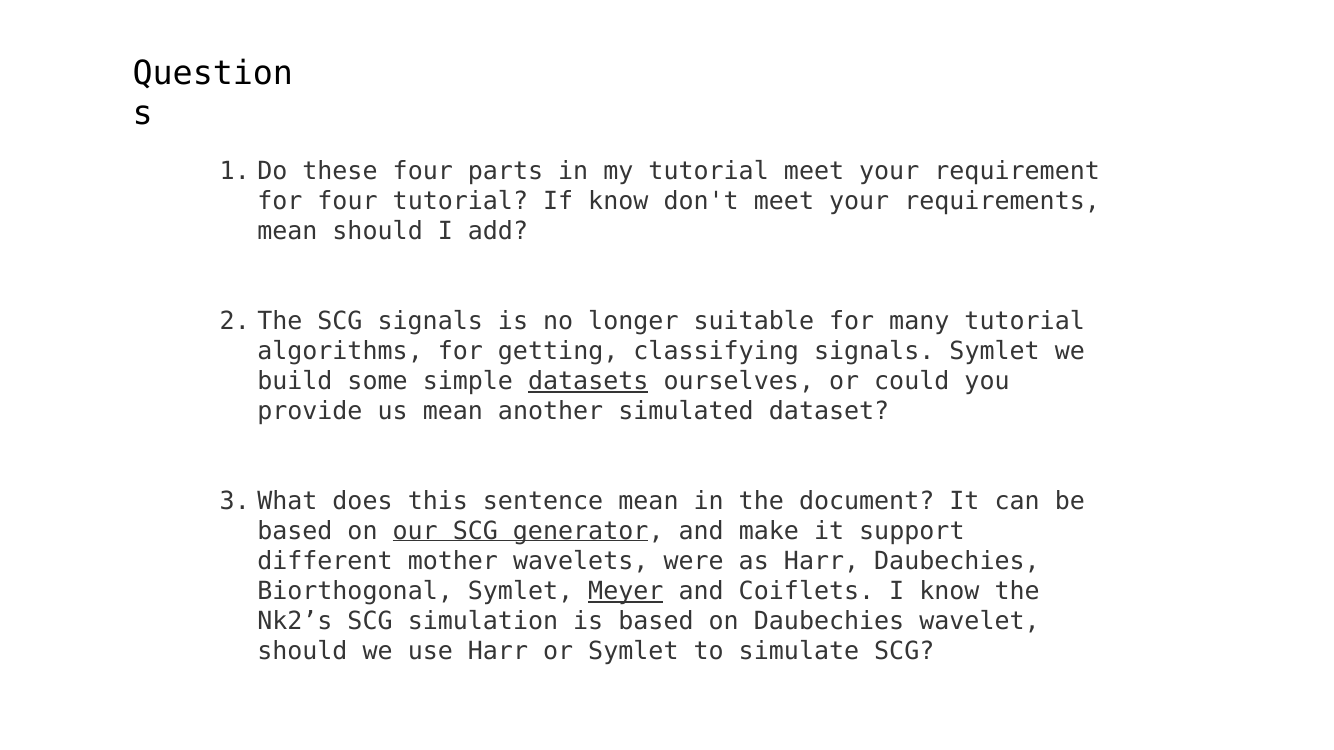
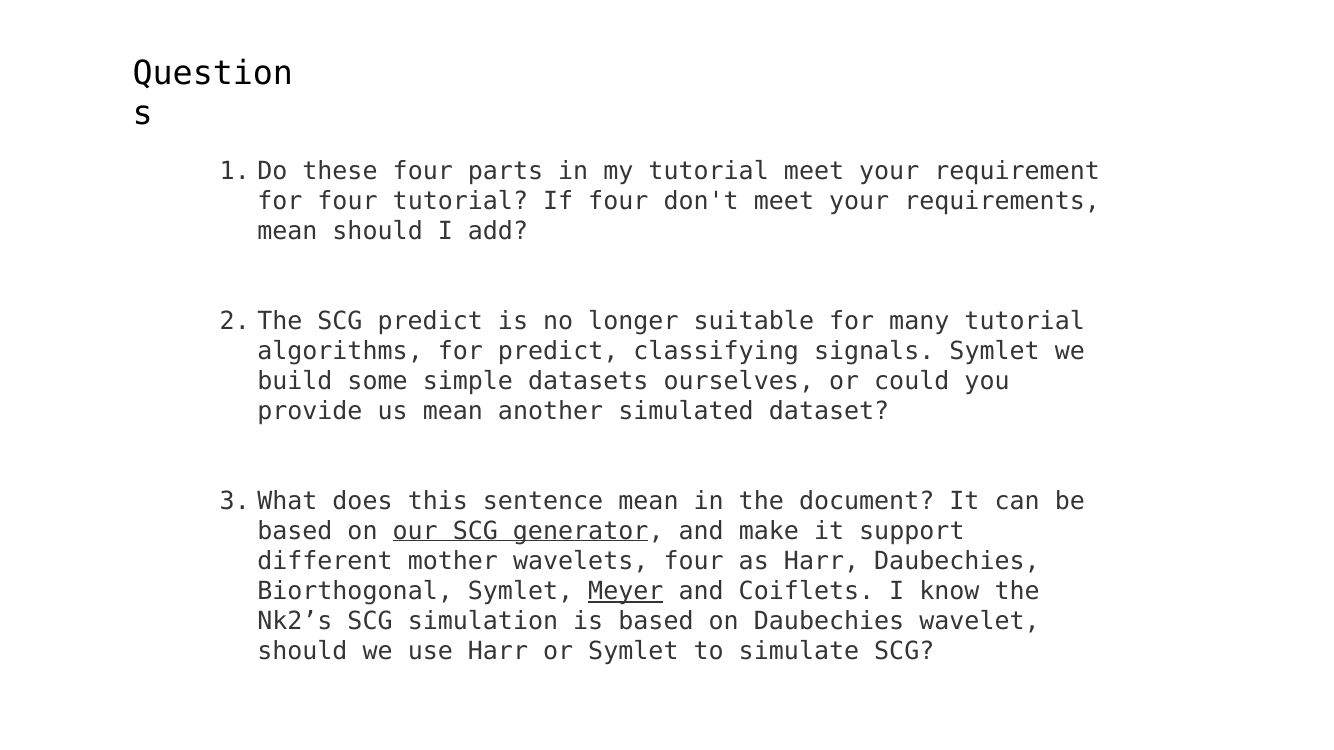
If know: know -> four (618, 201)
SCG signals: signals -> predict (430, 322)
for getting: getting -> predict (558, 352)
datasets underline: present -> none (588, 382)
wavelets were: were -> four (694, 562)
